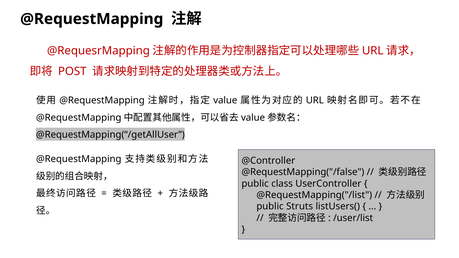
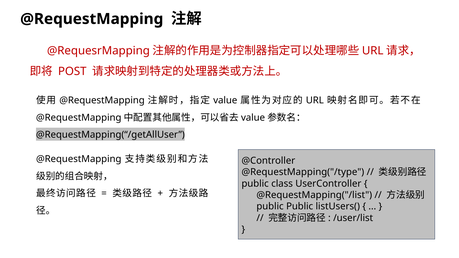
@RequestMapping("/false: @RequestMapping("/false -> @RequestMapping("/type (303, 172)
public Struts: Struts -> Public (300, 207)
